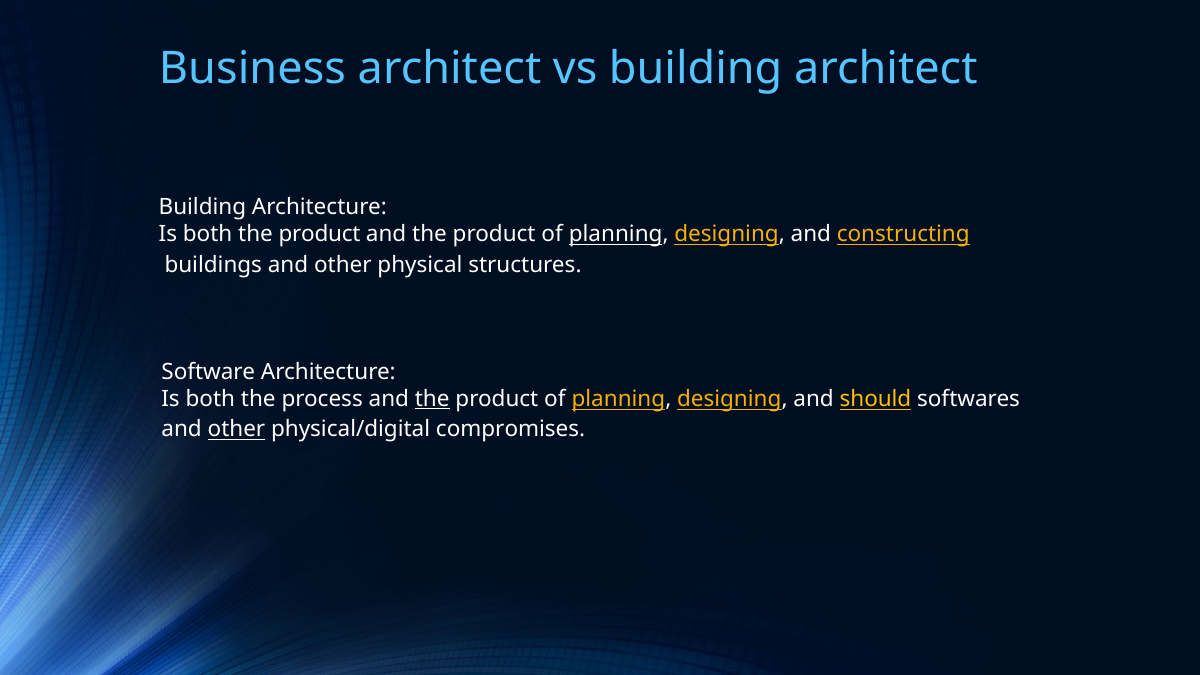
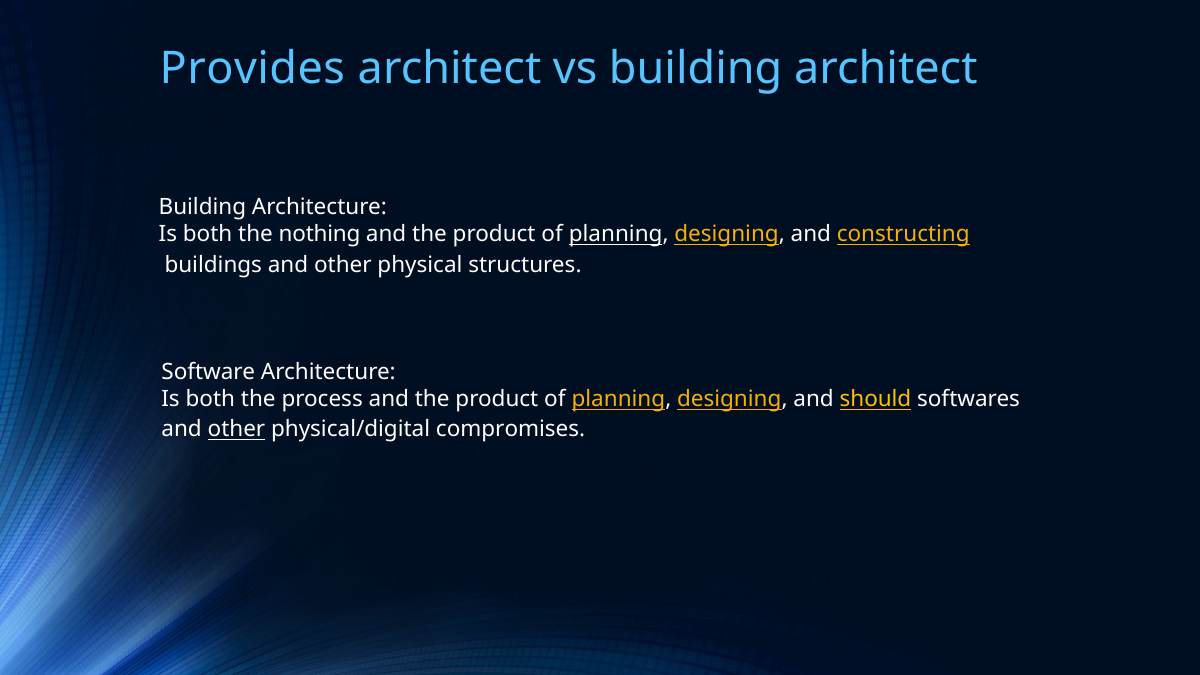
Business: Business -> Provides (252, 68)
both the product: product -> nothing (320, 234)
the underline: present -> none (432, 399)
